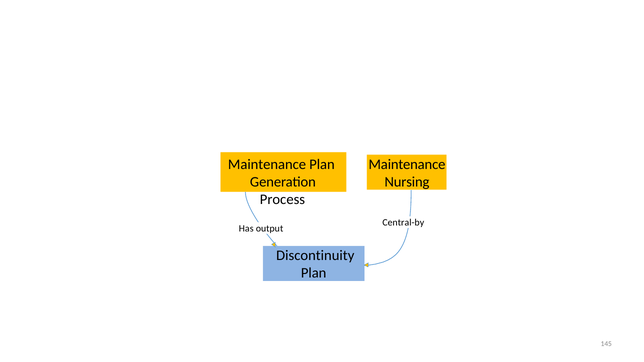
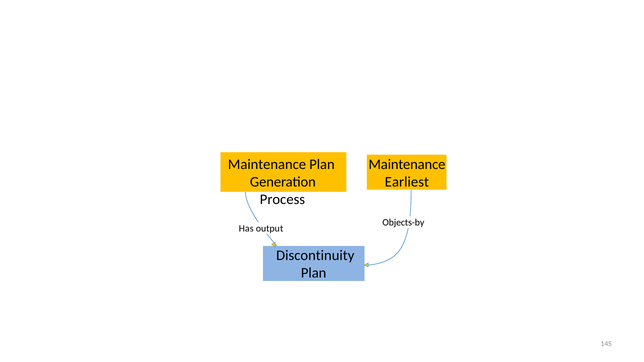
Nursing: Nursing -> Earliest (407, 182)
Central-by: Central-by -> Objects-by (403, 223)
